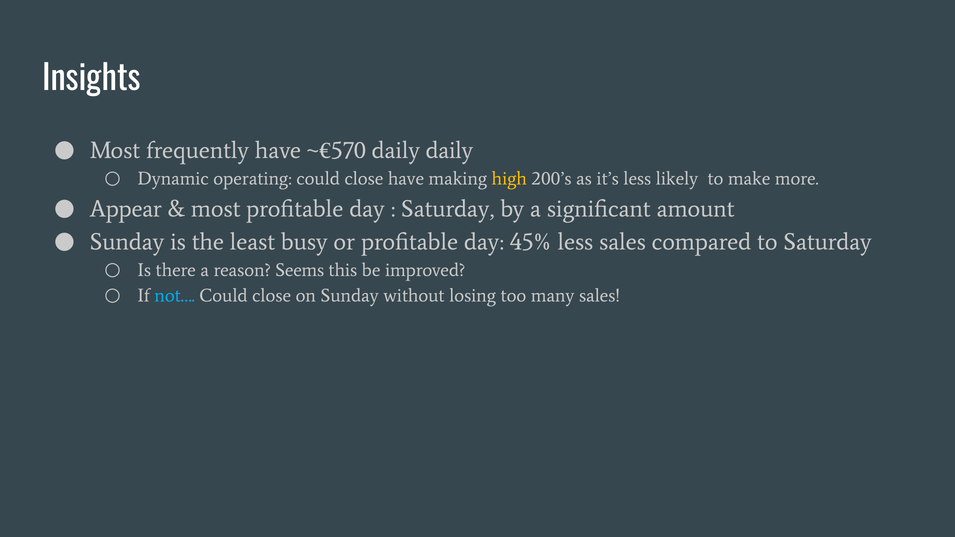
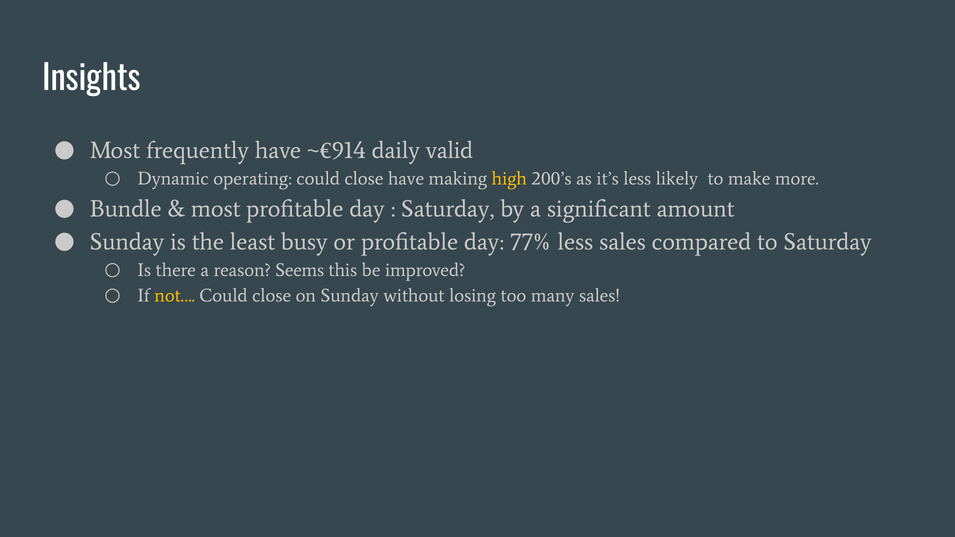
~€570: ~€570 -> ~€914 (336, 150)
daily daily: daily -> valid (449, 150)
Appear: Appear -> Bundle (126, 209)
45%: 45% -> 77% (531, 242)
not… colour: light blue -> yellow (175, 296)
